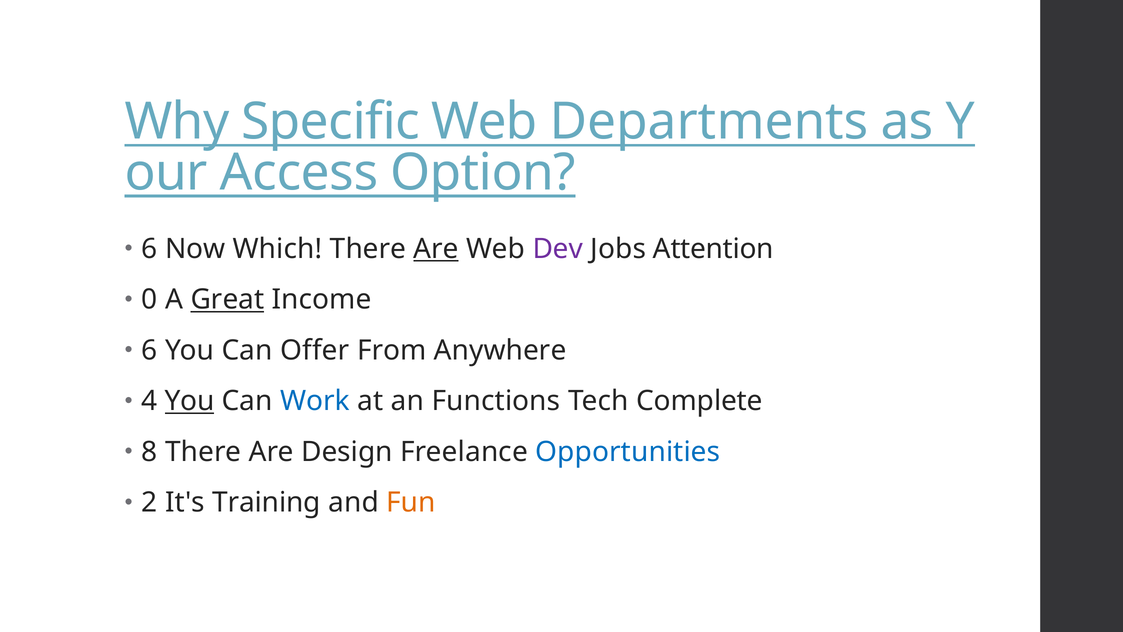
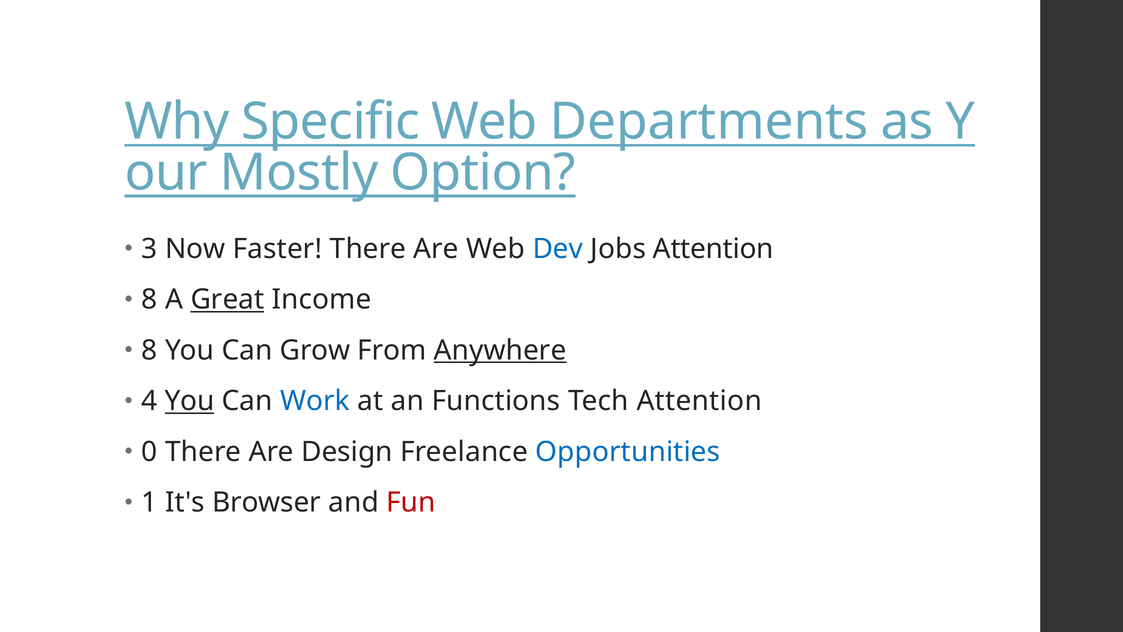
Access: Access -> Mostly (299, 172)
6: 6 -> 3 (150, 249)
Which: Which -> Faster (277, 249)
Are underline: present -> none (436, 249)
Dev colour: purple -> blue (558, 249)
0: 0 -> 8 (150, 299)
6: 6 -> 8 (150, 350)
Offer: Offer -> Grow (315, 350)
Anywhere underline: none -> present (500, 350)
Tech Complete: Complete -> Attention (699, 401)
8: 8 -> 0 (150, 452)
2: 2 -> 1 (150, 502)
Training: Training -> Browser (266, 502)
Fun colour: orange -> red (411, 502)
